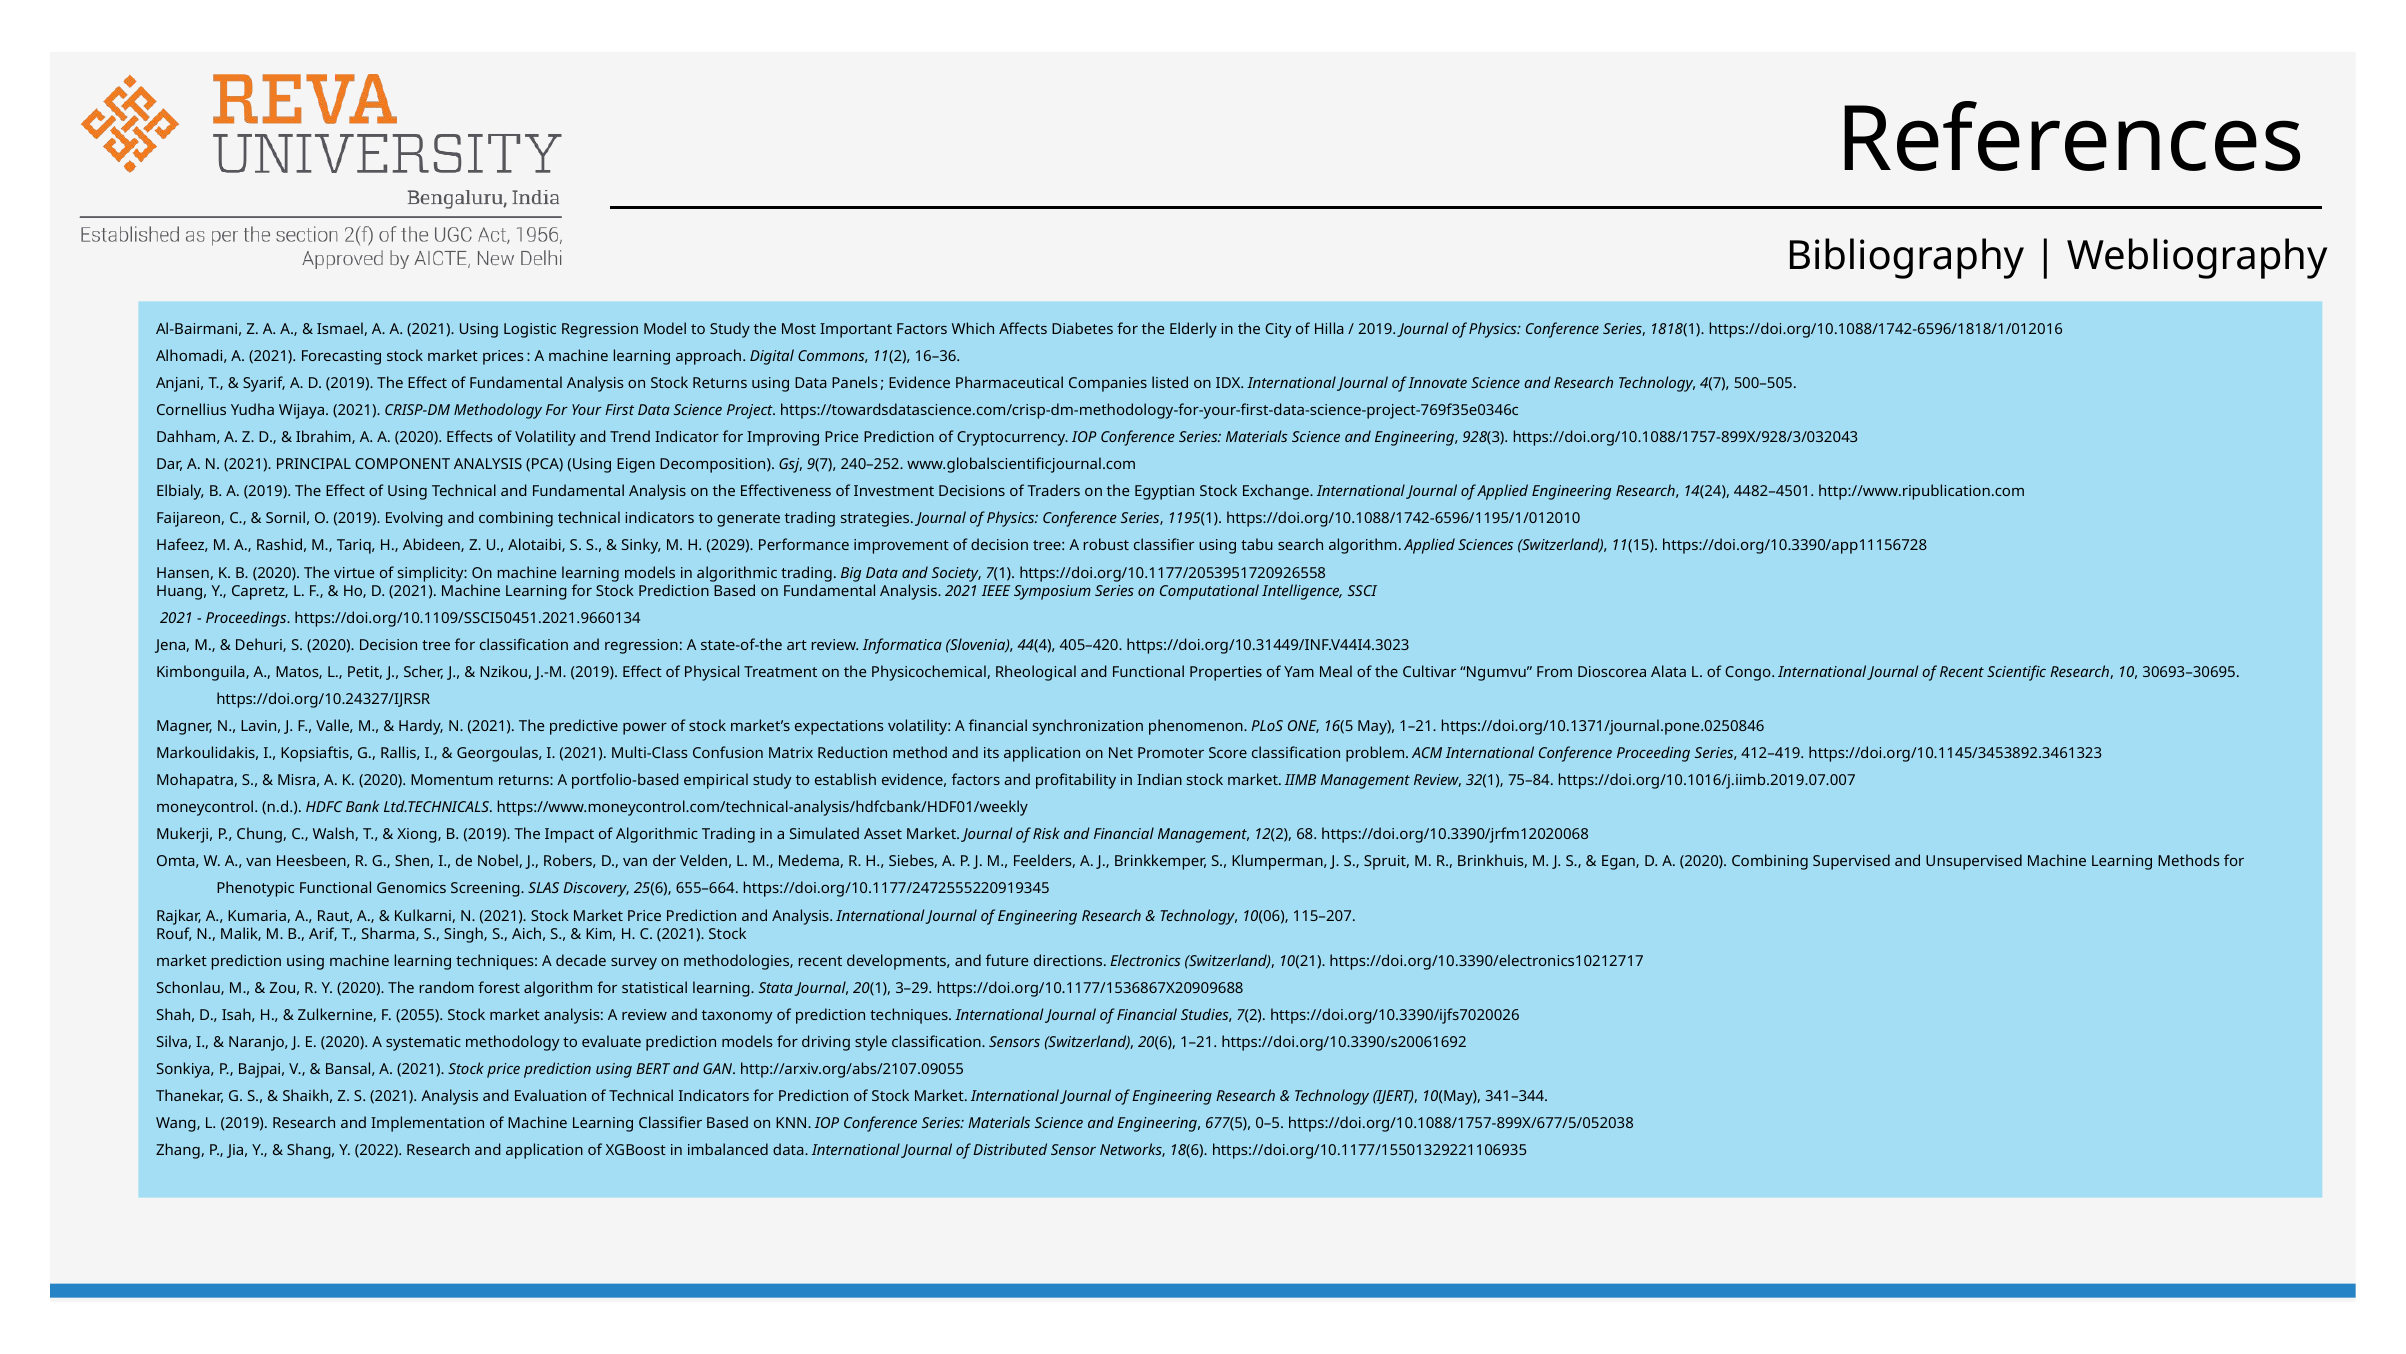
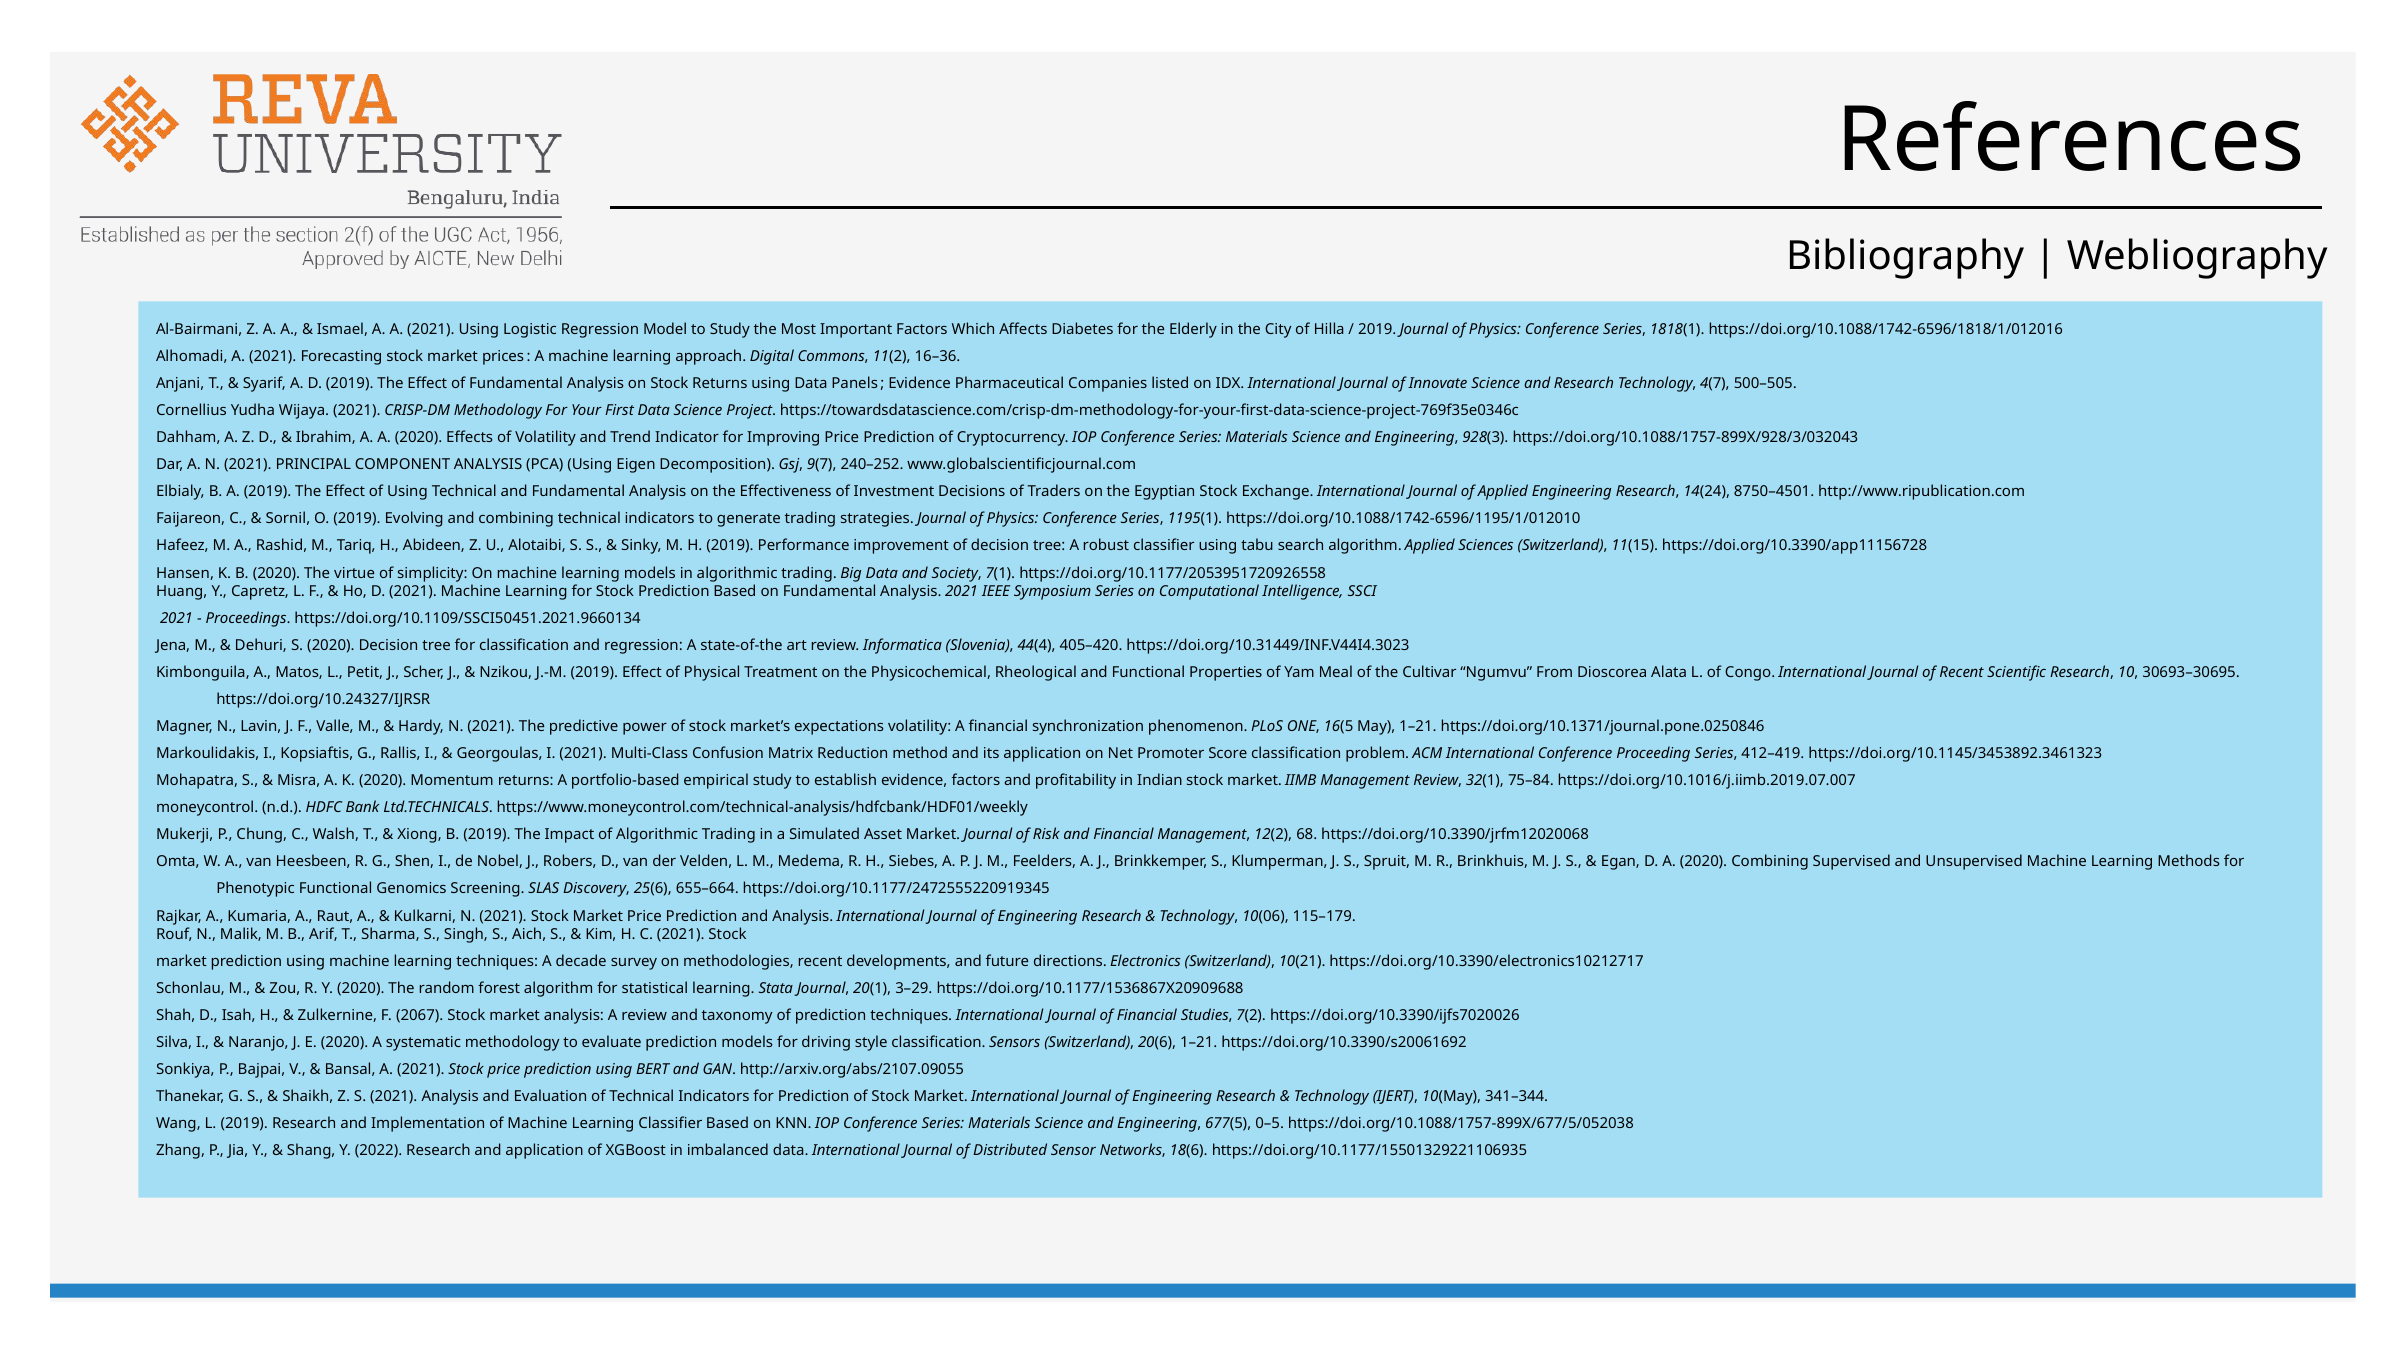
4482–4501: 4482–4501 -> 8750–4501 (1774, 492)
H 2029: 2029 -> 2019 (730, 546)
115–207: 115–207 -> 115–179 (1324, 916)
2055: 2055 -> 2067 (420, 1015)
